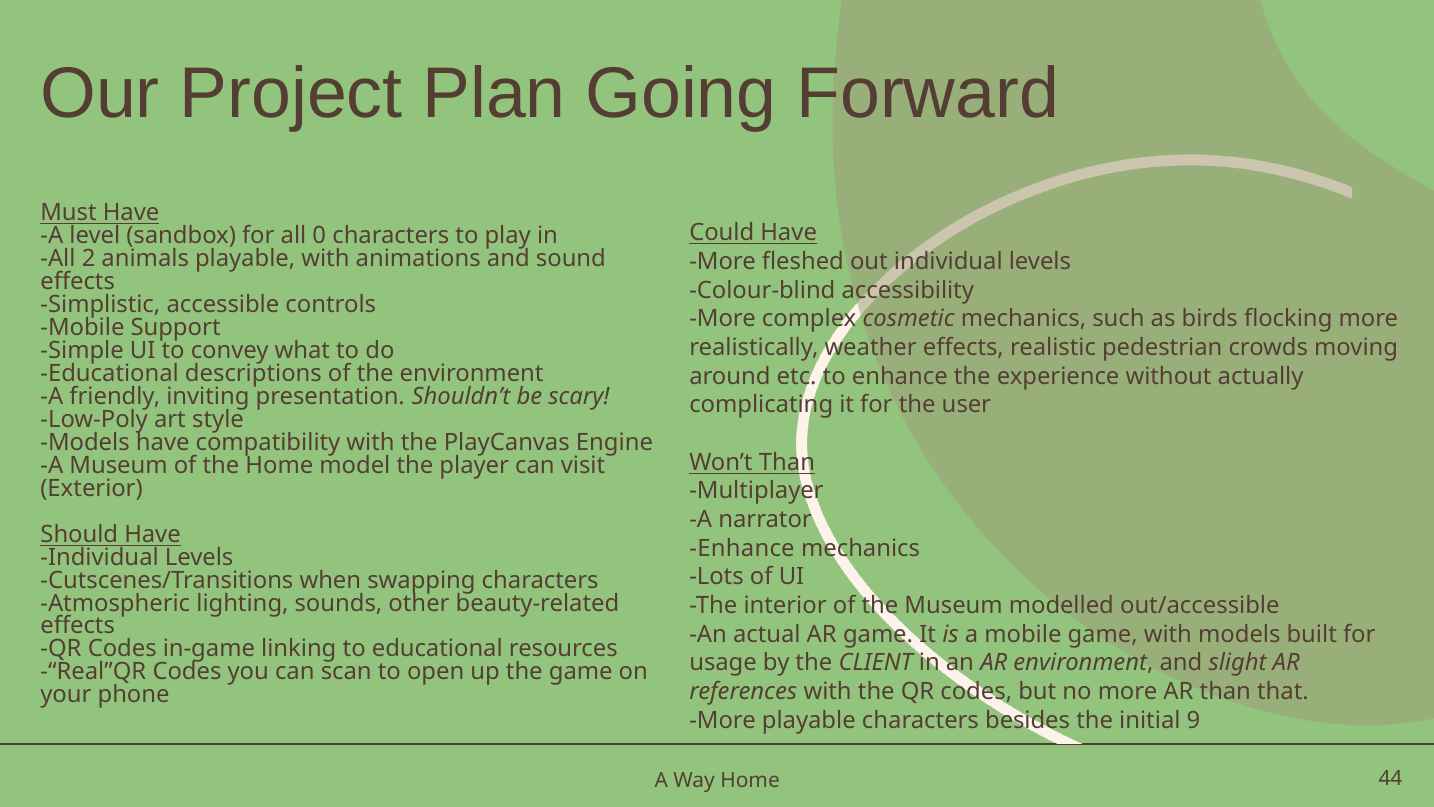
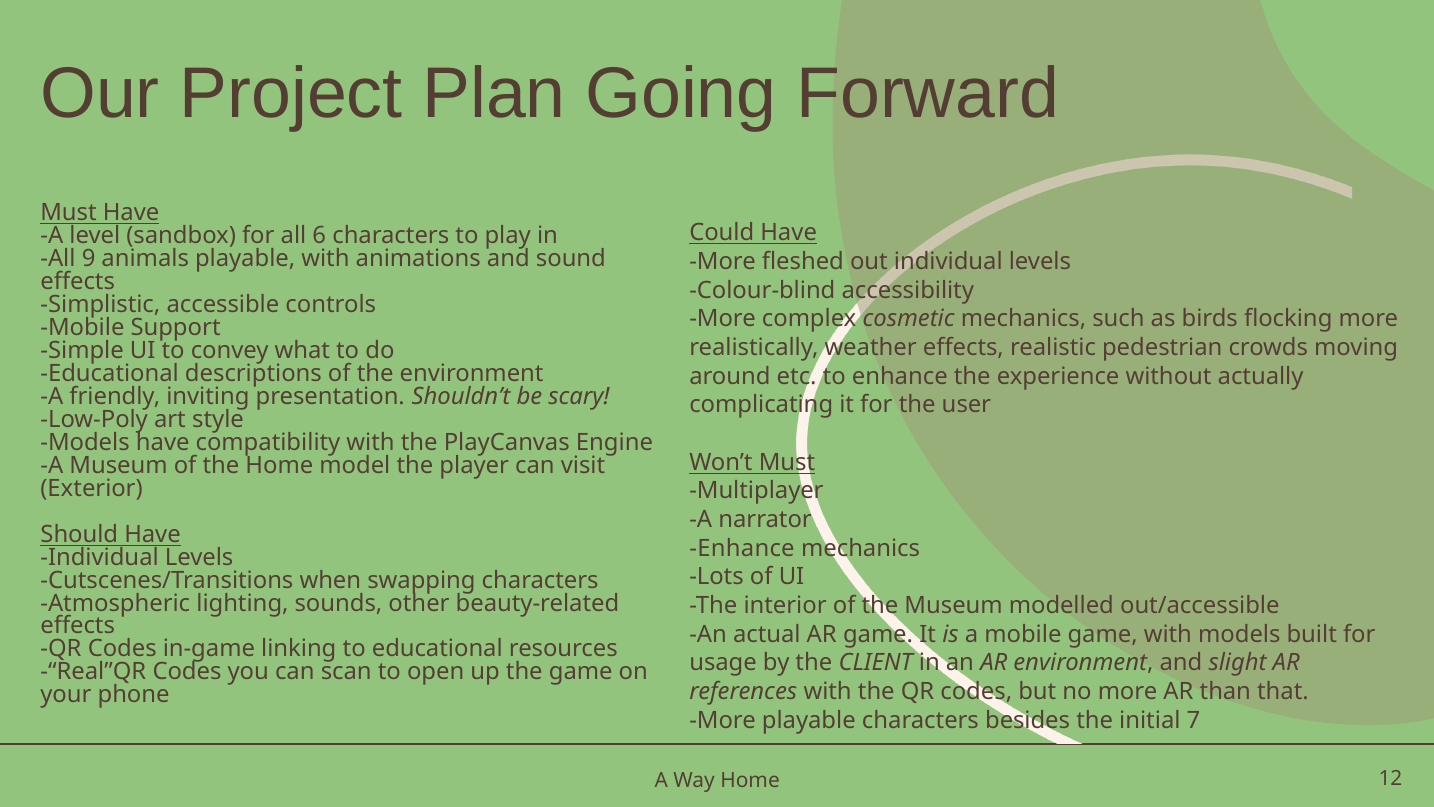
0: 0 -> 6 (319, 236)
2: 2 -> 9 (89, 259)
Won’t Than: Than -> Must (787, 462)
9: 9 -> 7 (1193, 720)
44: 44 -> 12 (1391, 778)
